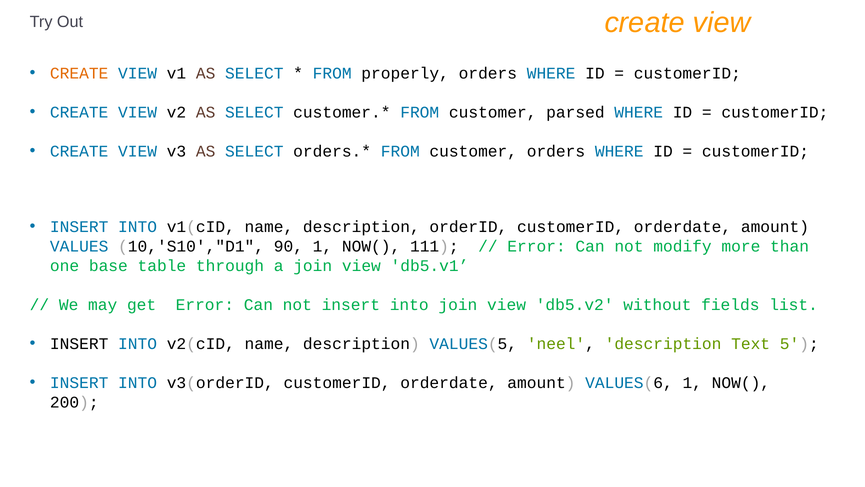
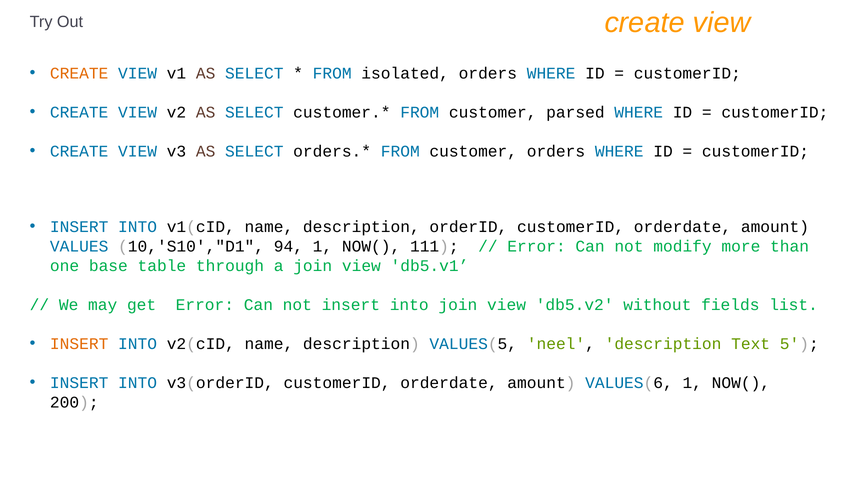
properly: properly -> isolated (405, 73)
90: 90 -> 94 (288, 246)
INSERT colour: black -> orange (79, 343)
